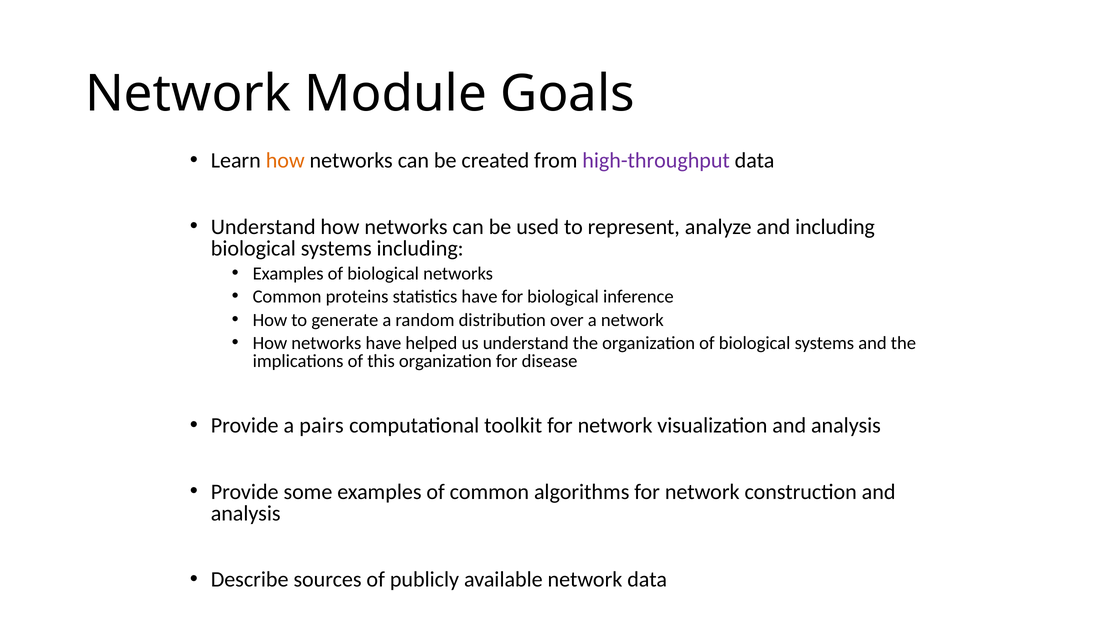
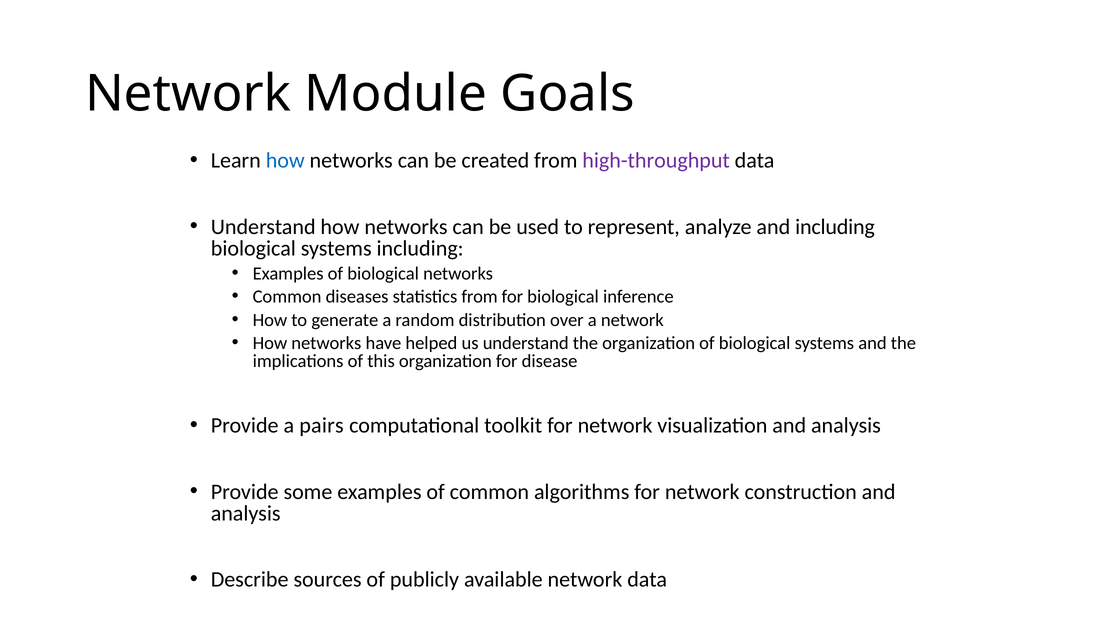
how colour: orange -> blue (285, 161)
proteins: proteins -> diseases (357, 297)
statistics have: have -> from (480, 297)
